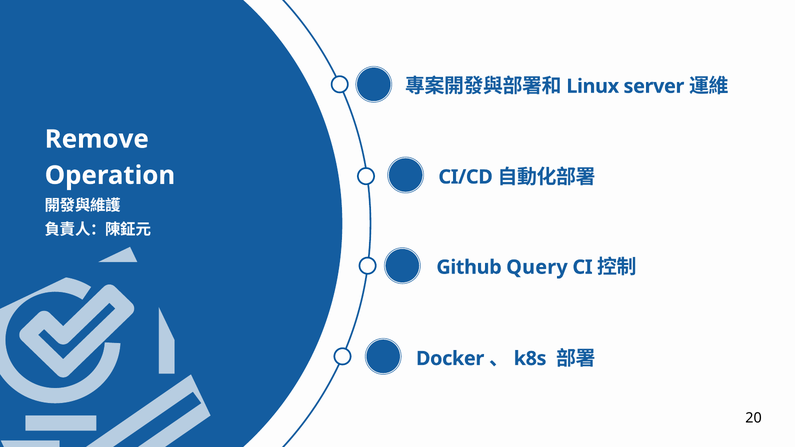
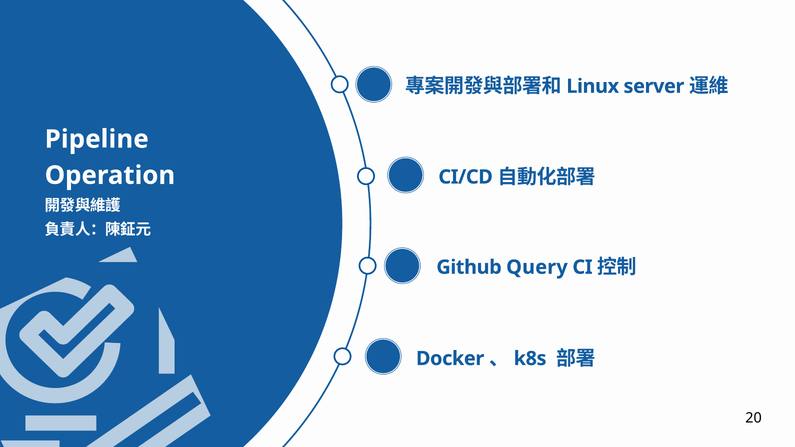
Remove: Remove -> Pipeline (97, 139)
